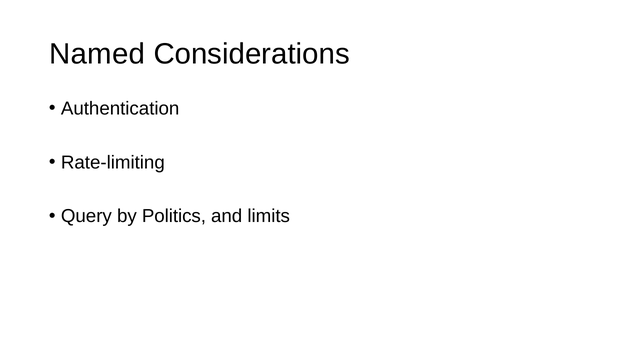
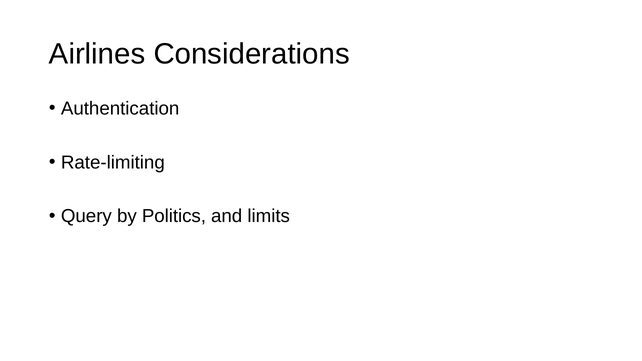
Named: Named -> Airlines (97, 54)
